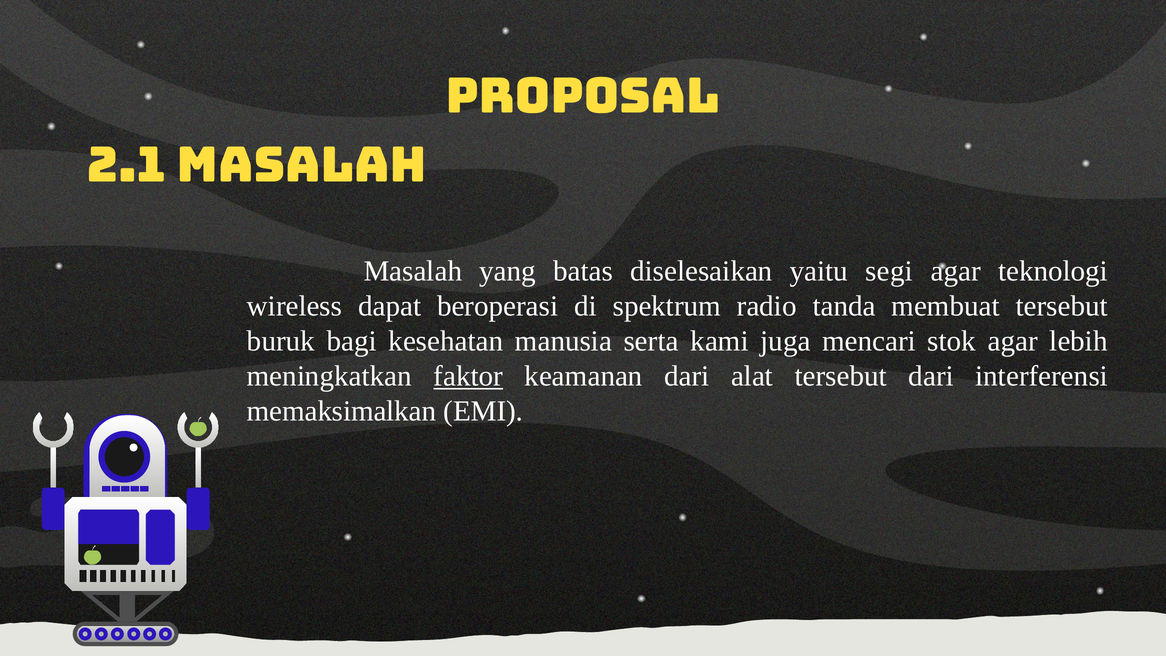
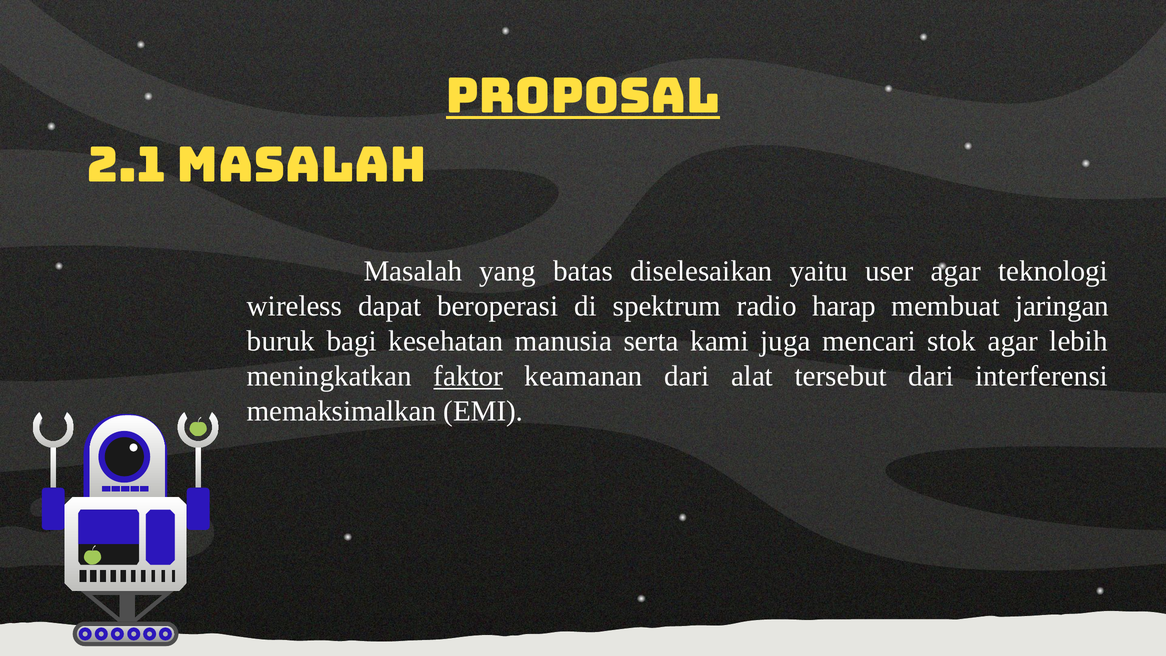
proposal underline: none -> present (583, 97)
segi: segi -> user (889, 271)
tanda: tanda -> harap (844, 306)
membuat tersebut: tersebut -> jaringan (1062, 306)
